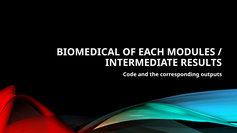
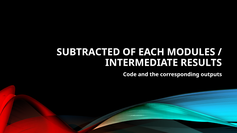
BIOMEDICAL: BIOMEDICAL -> SUBTRACTED (88, 52)
